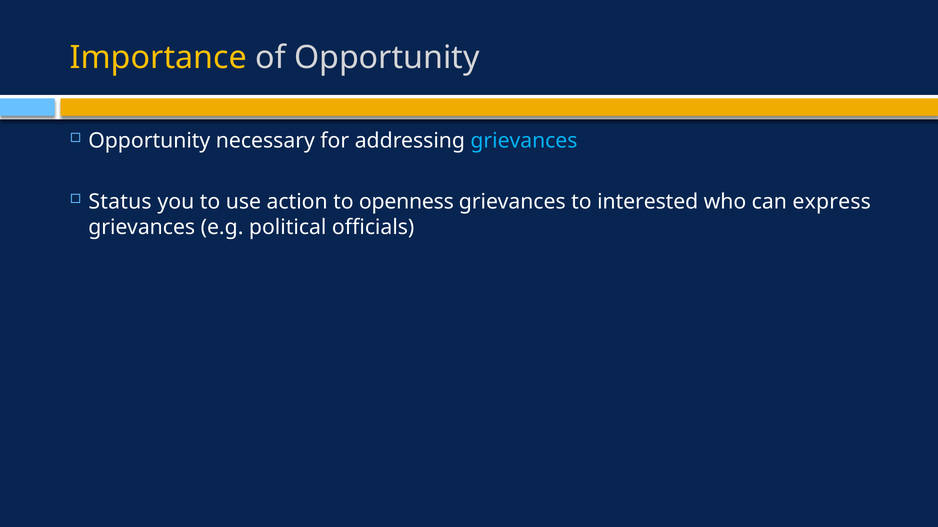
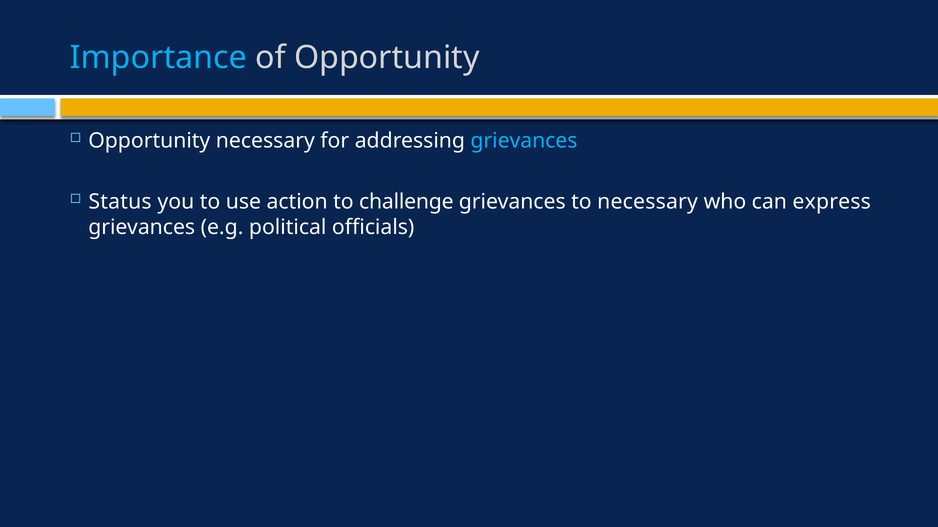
Importance colour: yellow -> light blue (158, 58)
openness: openness -> challenge (406, 202)
to interested: interested -> necessary (648, 202)
